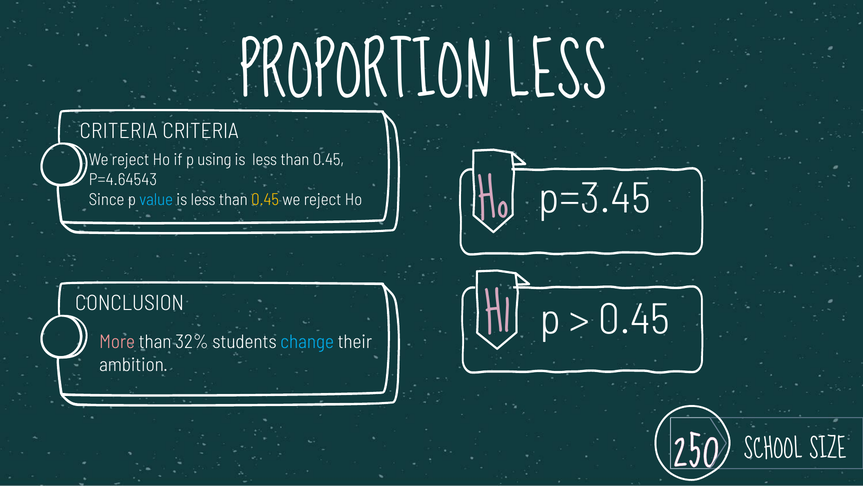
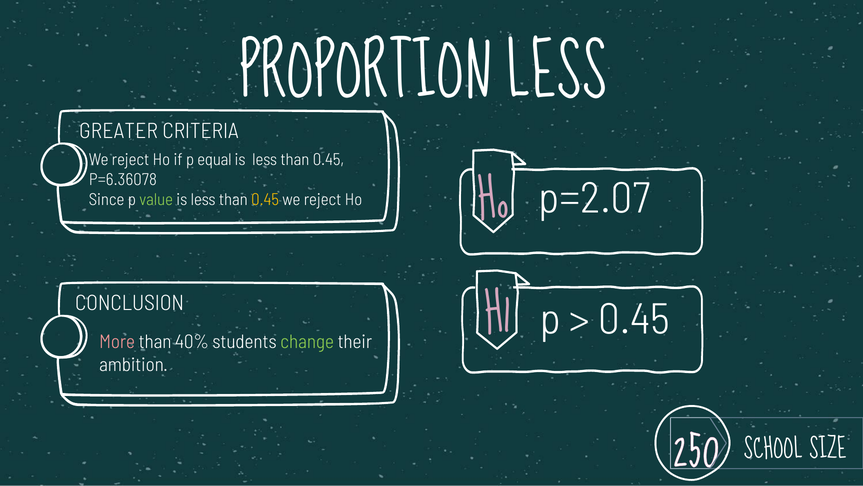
CRITERIA: CRITERIA -> GREATER (119, 131)
using: using -> equal (214, 159)
P=4.64543: P=4.64543 -> P=6.36078 (123, 179)
p=3.45: p=3.45 -> p=2.07 (594, 198)
value colour: light blue -> light green (156, 200)
32%: 32% -> 40% (192, 341)
change colour: light blue -> light green (307, 341)
